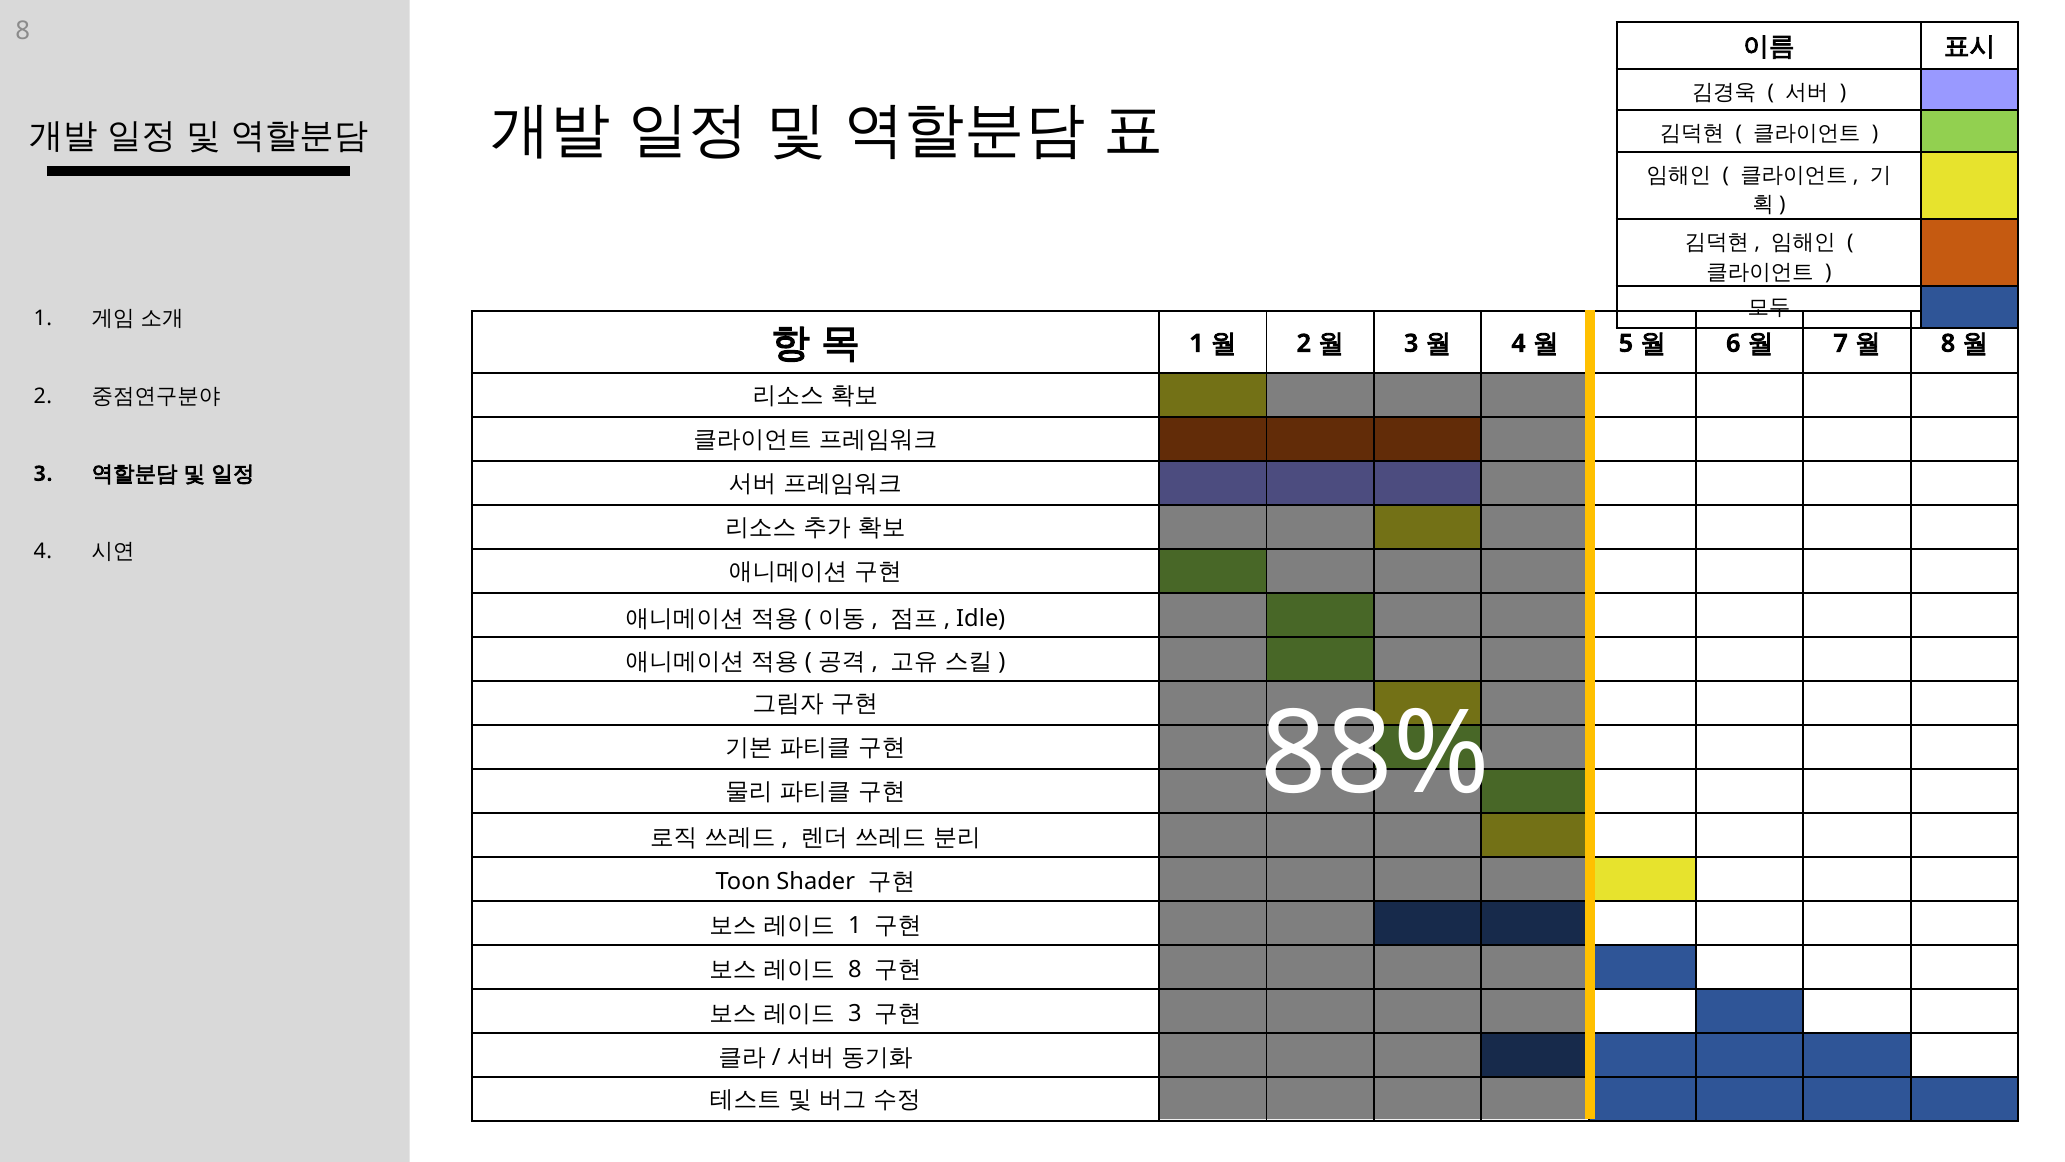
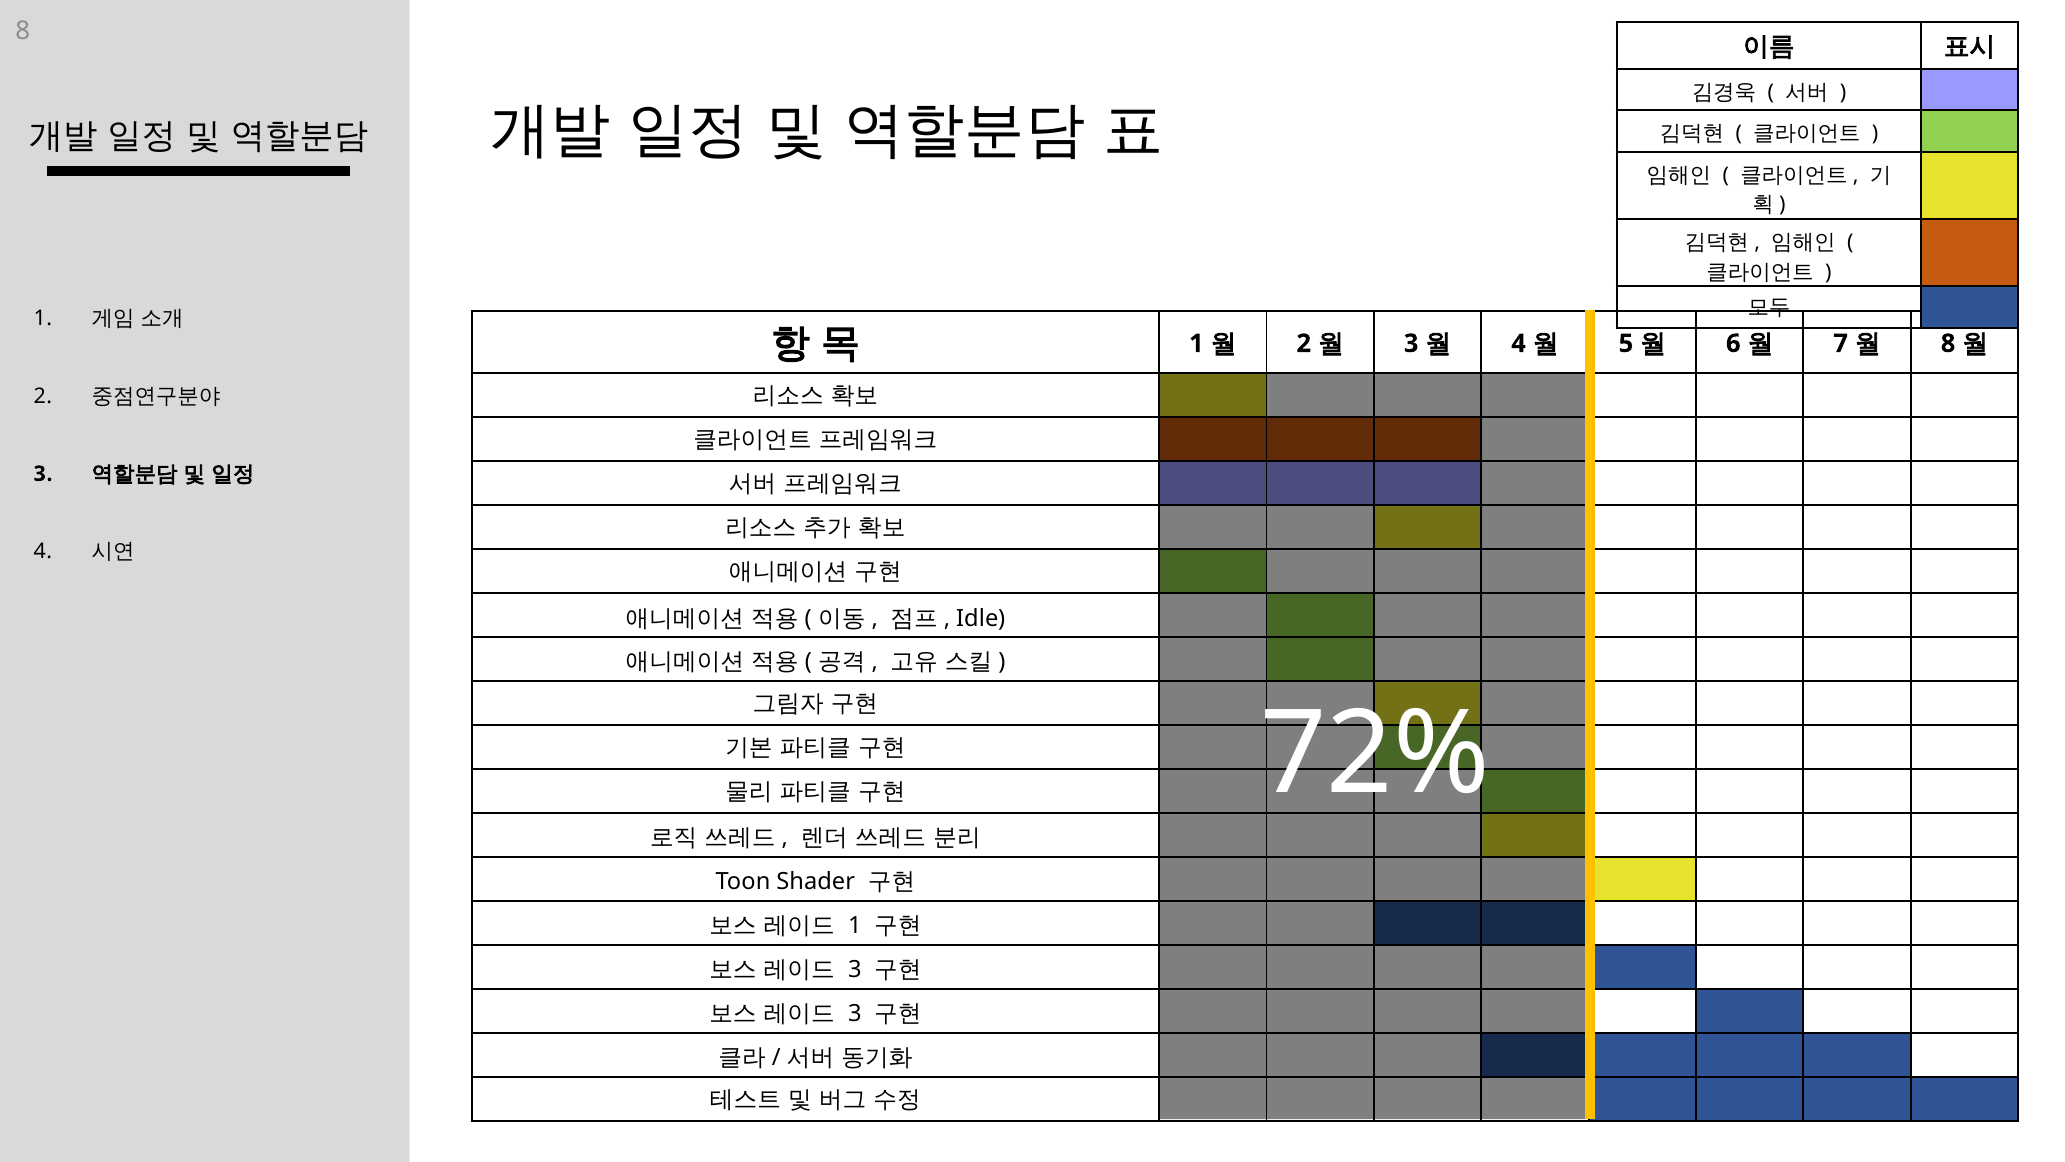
88%: 88% -> 72% (1375, 754)
8: 8 -> 3 (855, 970)
